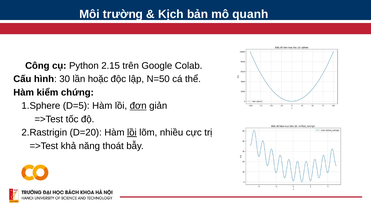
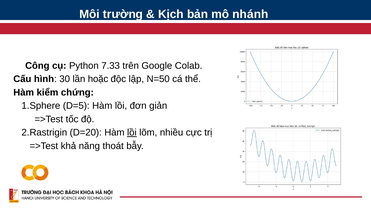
quanh: quanh -> nhánh (250, 14)
2.15: 2.15 -> 7.33 (111, 66)
đơn underline: present -> none (138, 106)
